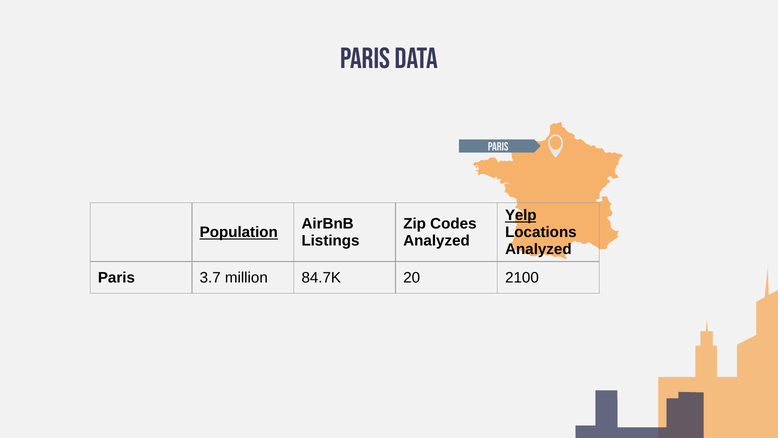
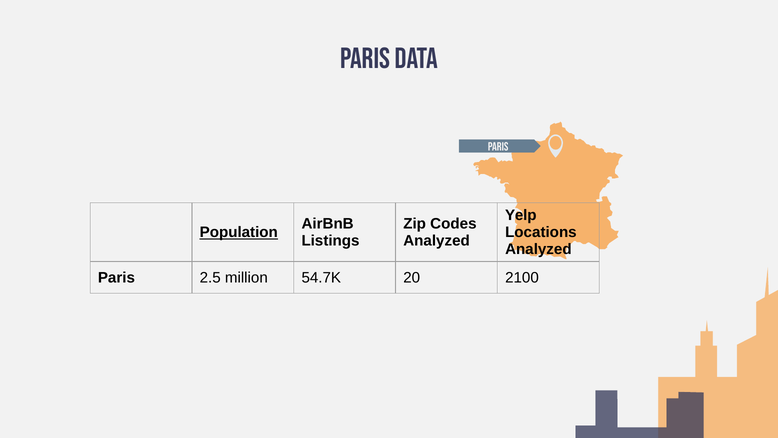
Yelp underline: present -> none (521, 215)
3.7: 3.7 -> 2.5 (210, 277)
84.7K: 84.7K -> 54.7K (321, 277)
